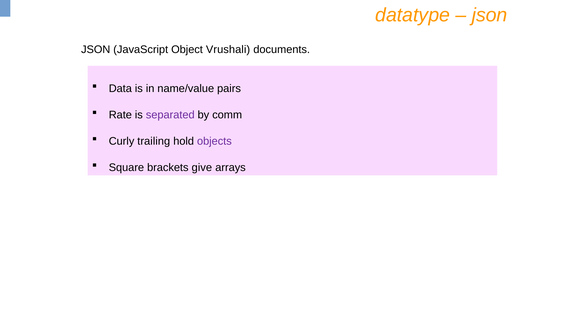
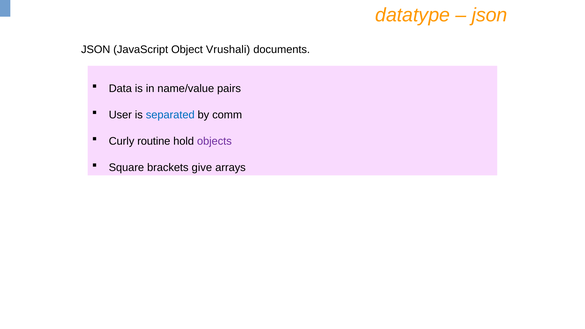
Rate: Rate -> User (120, 115)
separated colour: purple -> blue (170, 115)
trailing: trailing -> routine (154, 141)
